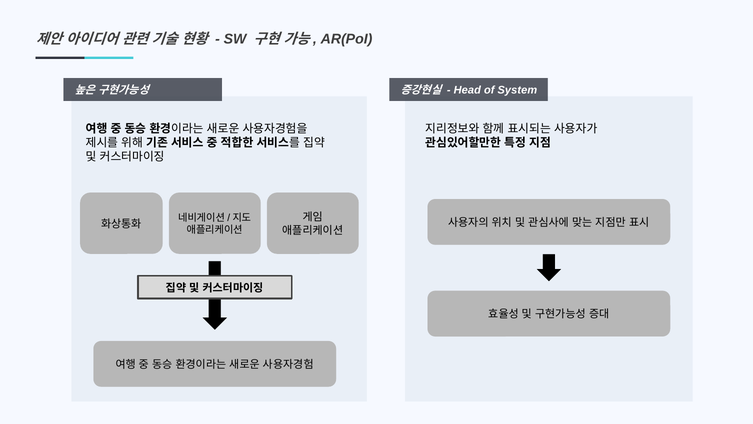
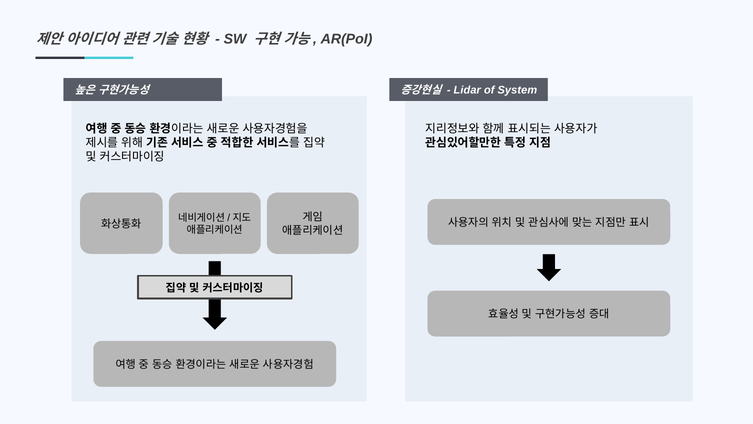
Head: Head -> Lidar (467, 90)
